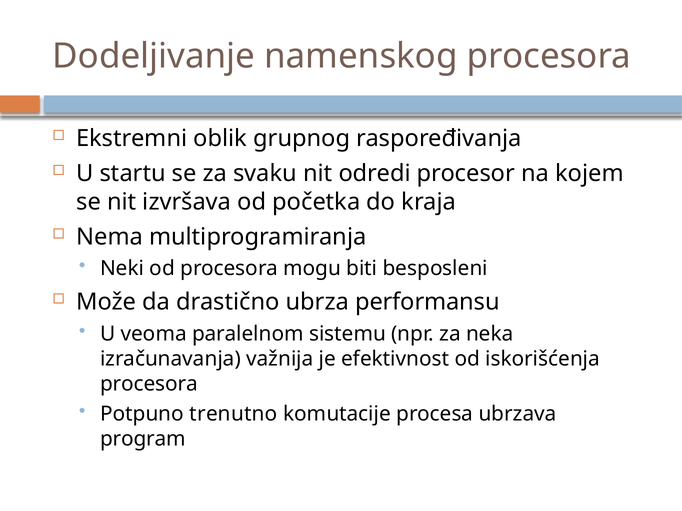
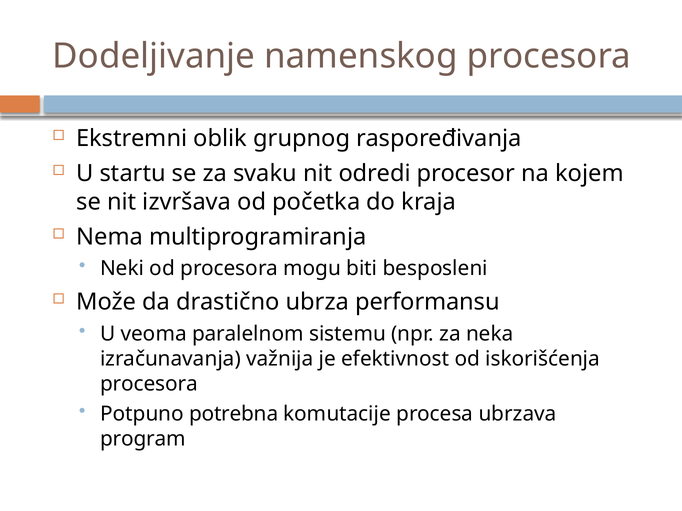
trenutno: trenutno -> potrebna (234, 414)
